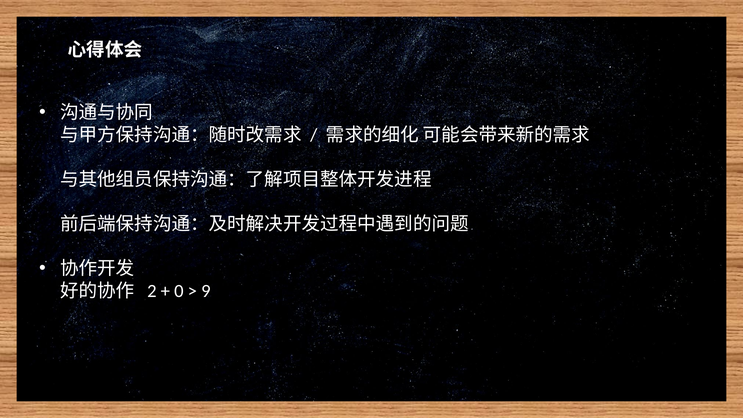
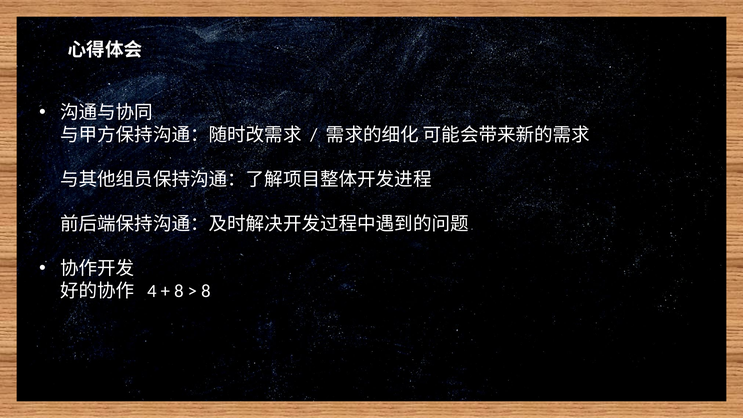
2: 2 -> 4 (152, 291)
0: 0 -> 8 (179, 291)
9: 9 -> 8 (206, 291)
